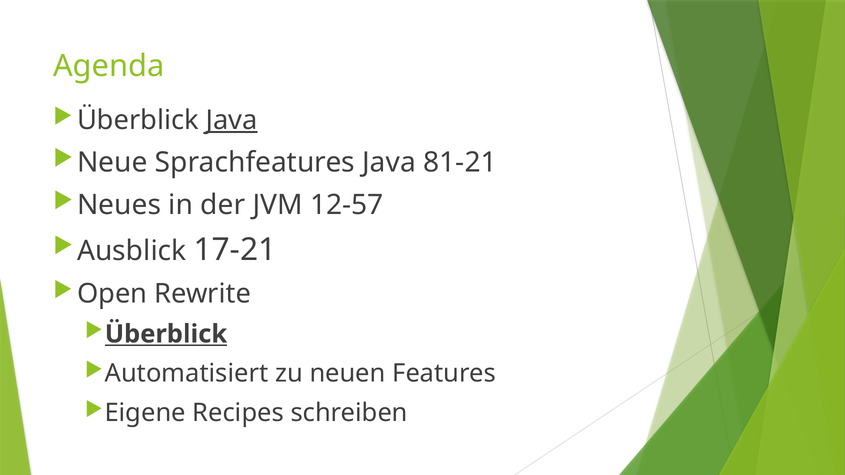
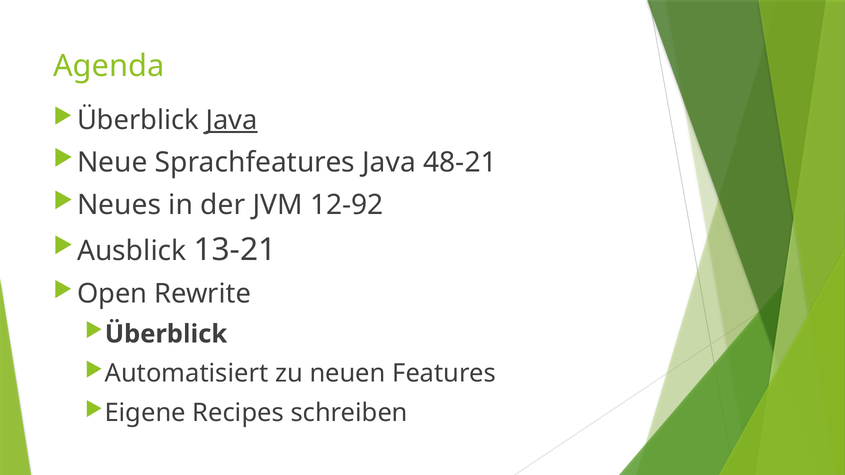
81-21: 81-21 -> 48-21 (460, 162)
12-57: 12-57 -> 12-92 (347, 205)
17-21: 17-21 -> 13-21 (235, 250)
Überblick underline: present -> none (166, 334)
